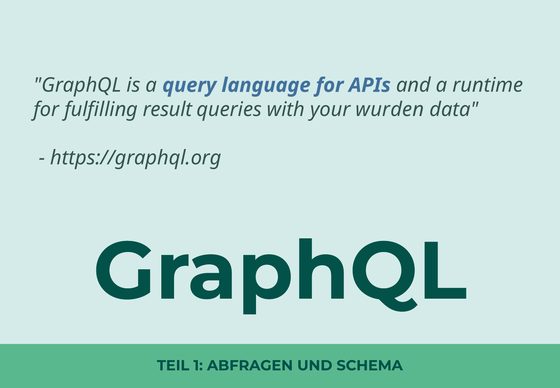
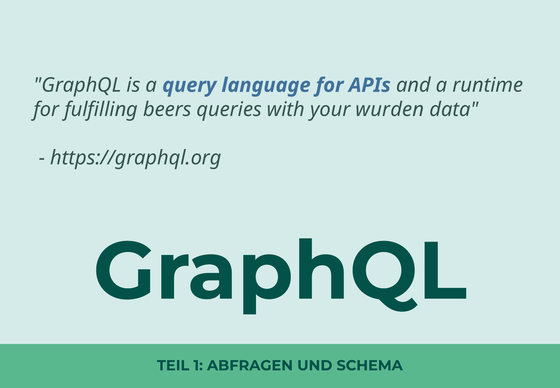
result: result -> beers (167, 109)
